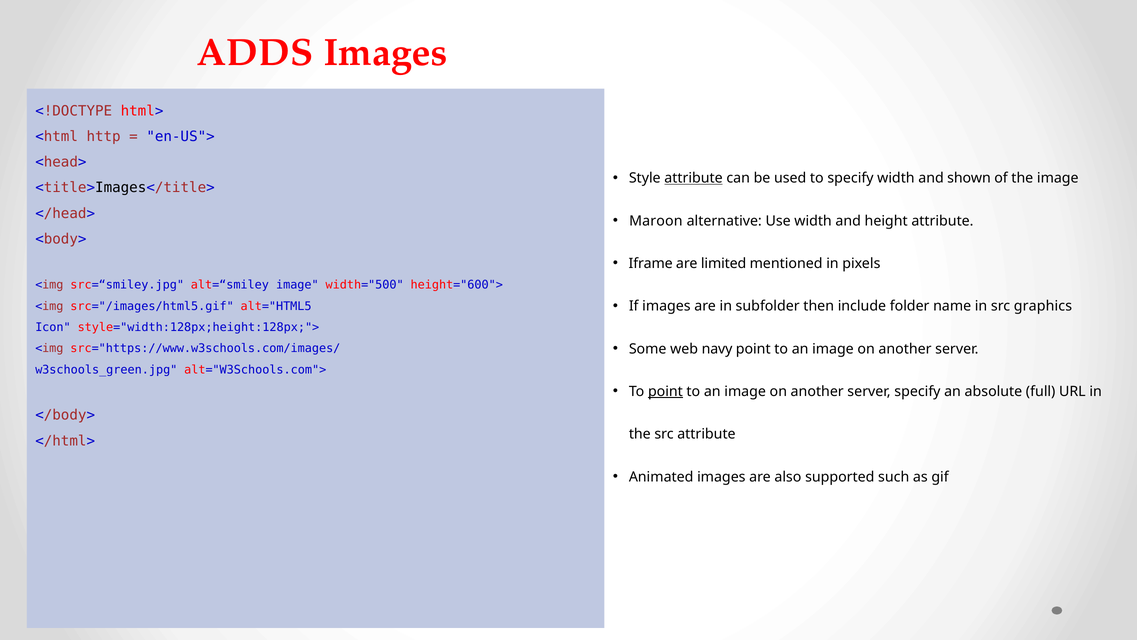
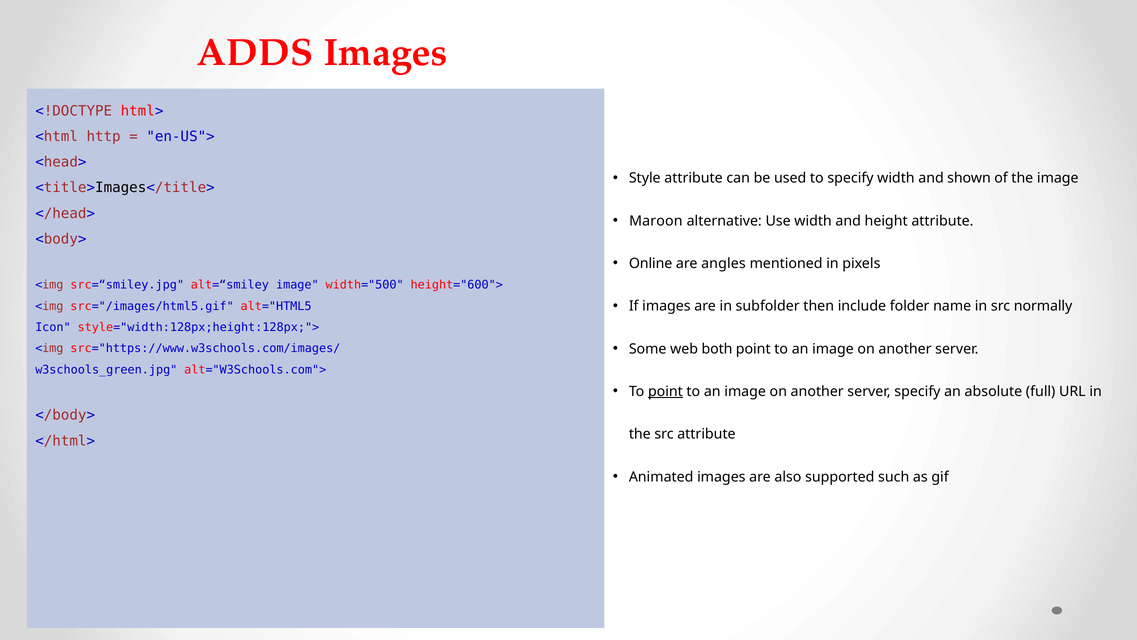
attribute underline: present -> none (694, 178)
Iframe: Iframe -> Online (651, 263)
limited: limited -> angles (723, 263)
graphics: graphics -> normally (1043, 306)
navy: navy -> both (717, 349)
